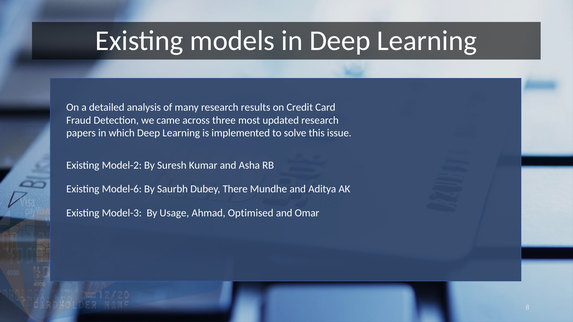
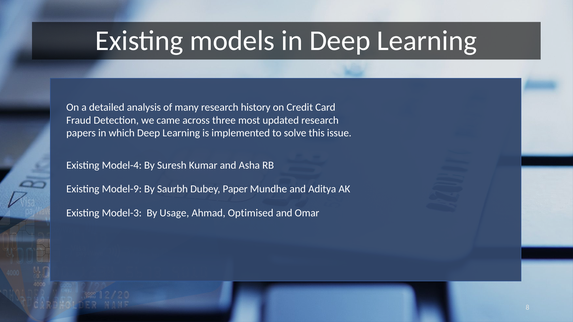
results: results -> history (256, 107)
Model-2: Model-2 -> Model-4 (122, 166)
Model-6: Model-6 -> Model-9 (122, 189)
There: There -> Paper (235, 189)
